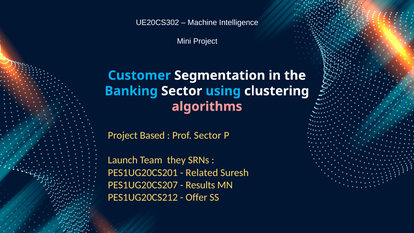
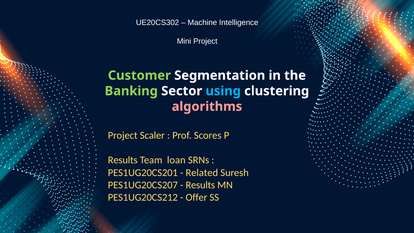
Customer colour: light blue -> light green (139, 75)
Banking colour: light blue -> light green (131, 91)
Based: Based -> Scaler (152, 135)
Prof Sector: Sector -> Scores (208, 135)
Launch: Launch -> Results (123, 160)
they: they -> loan (176, 160)
